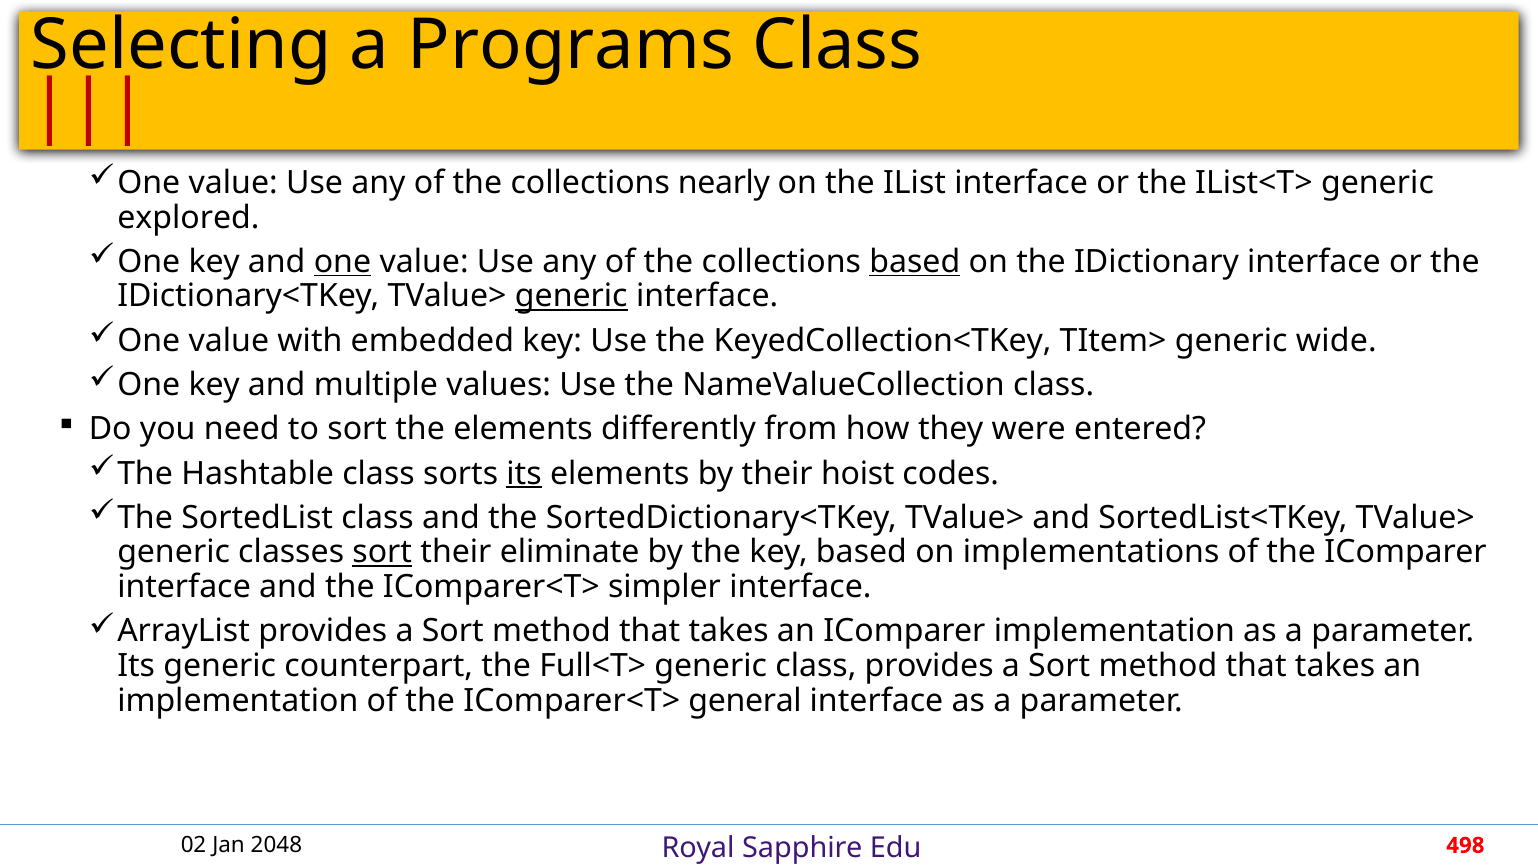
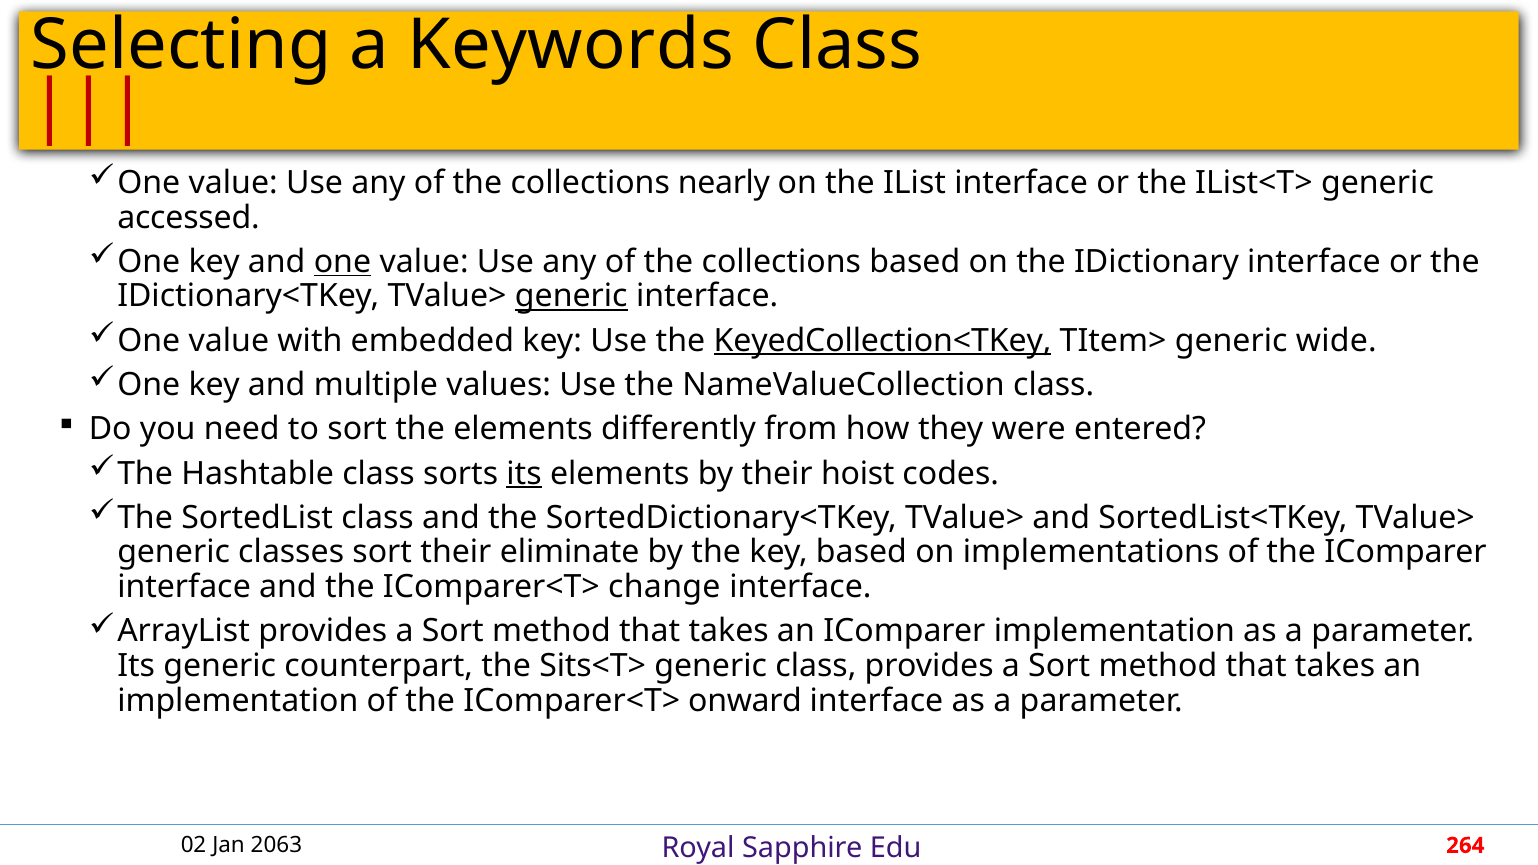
Programs: Programs -> Keywords (571, 45)
explored: explored -> accessed (188, 217)
based underline: present -> none (915, 262)
KeyedCollection<TKey underline: none -> present (883, 341)
sort underline: present -> none (382, 552)
simpler: simpler -> change (664, 587)
Full<T>: Full<T> -> Sits<T> (593, 666)
general: general -> onward (745, 701)
2048: 2048 -> 2063 (276, 846)
498: 498 -> 264 (1465, 846)
